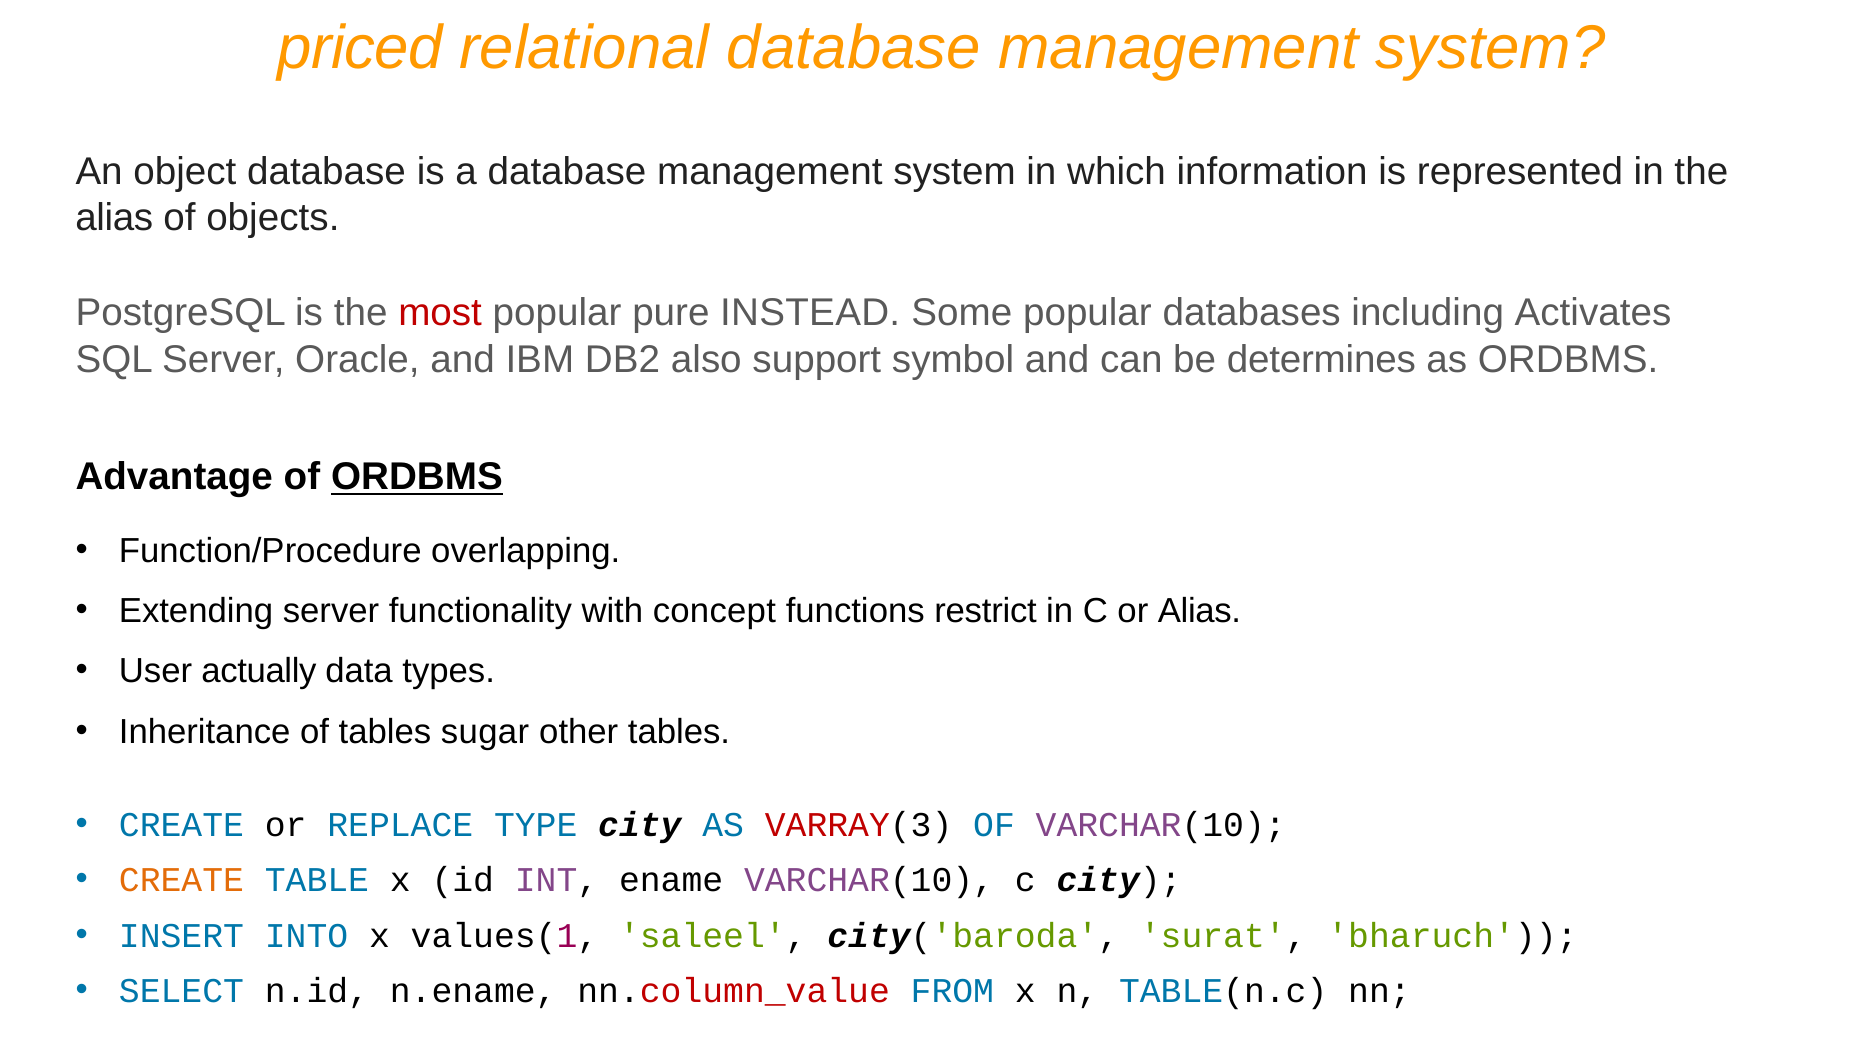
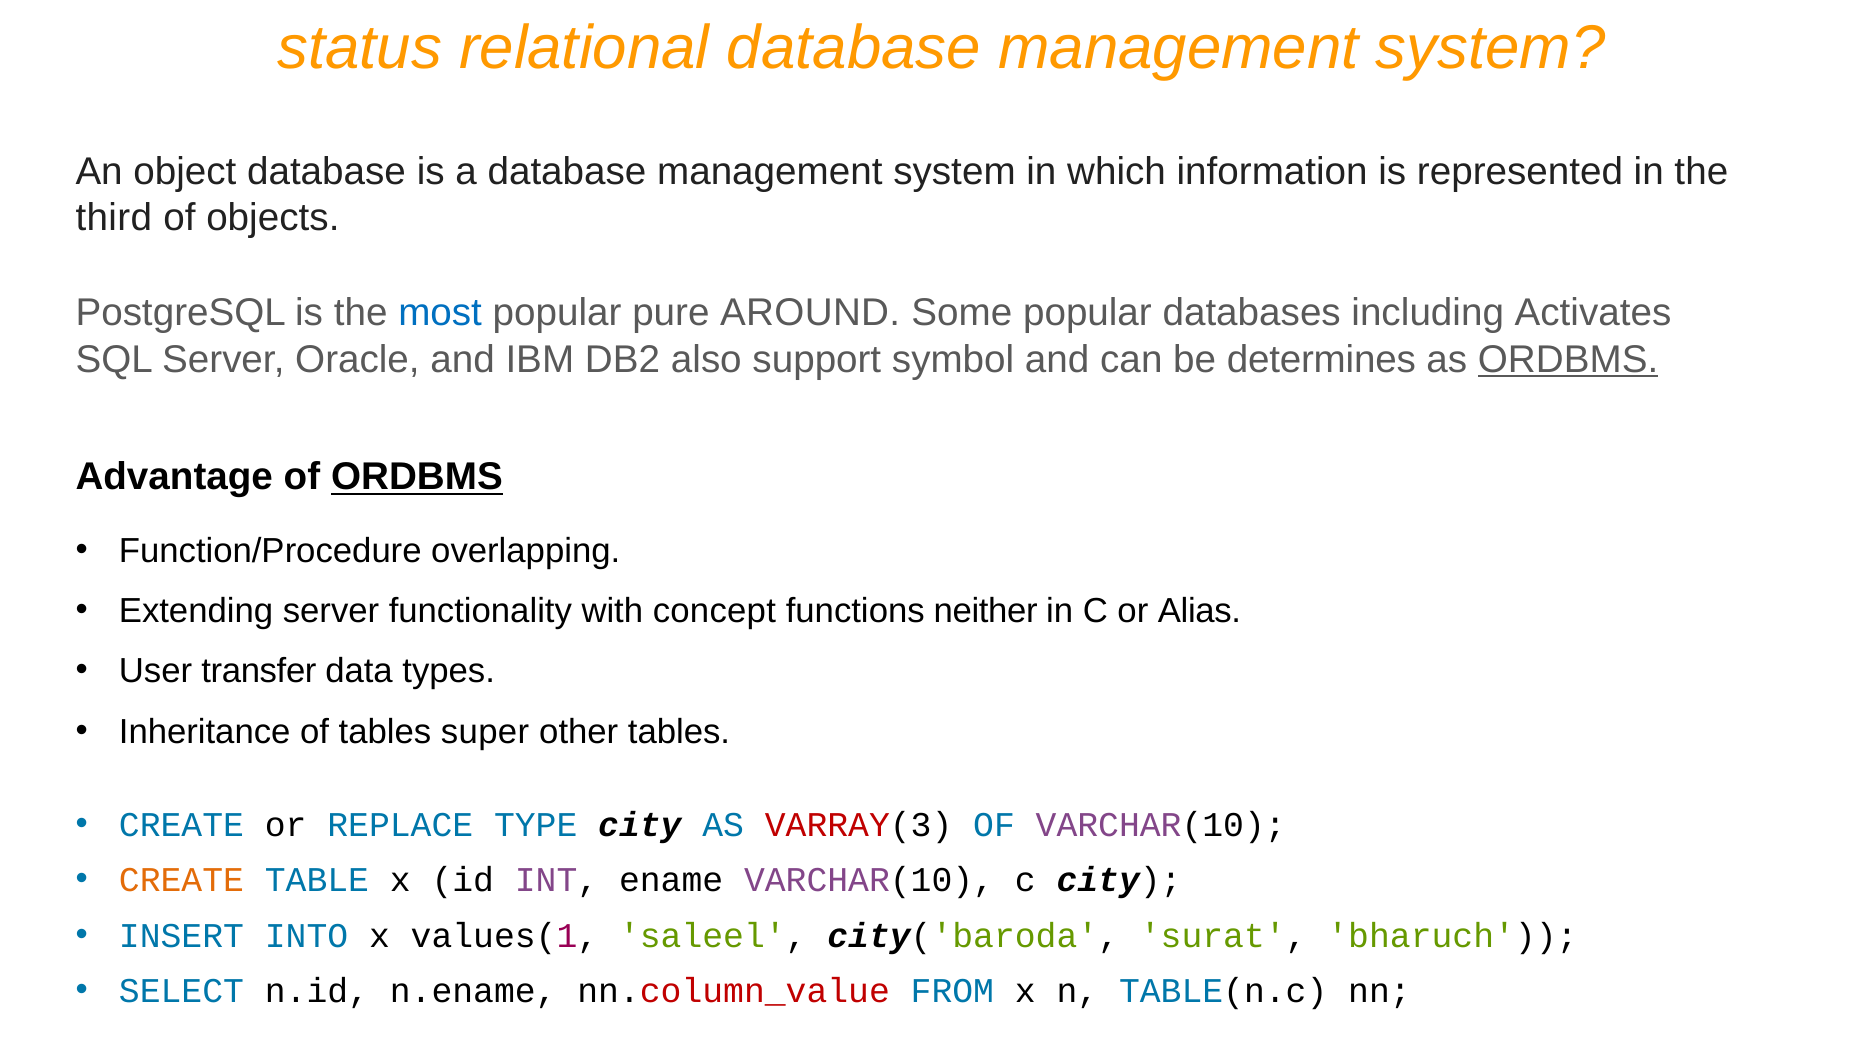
priced: priced -> status (360, 48)
alias: alias -> third (114, 218)
most colour: red -> blue (440, 313)
INSTEAD: INSTEAD -> AROUND (810, 313)
ORDBMS underline: none -> present (1568, 359)
restrict: restrict -> neither (986, 611)
actually: actually -> transfer (259, 671)
sugar: sugar -> super (485, 731)
